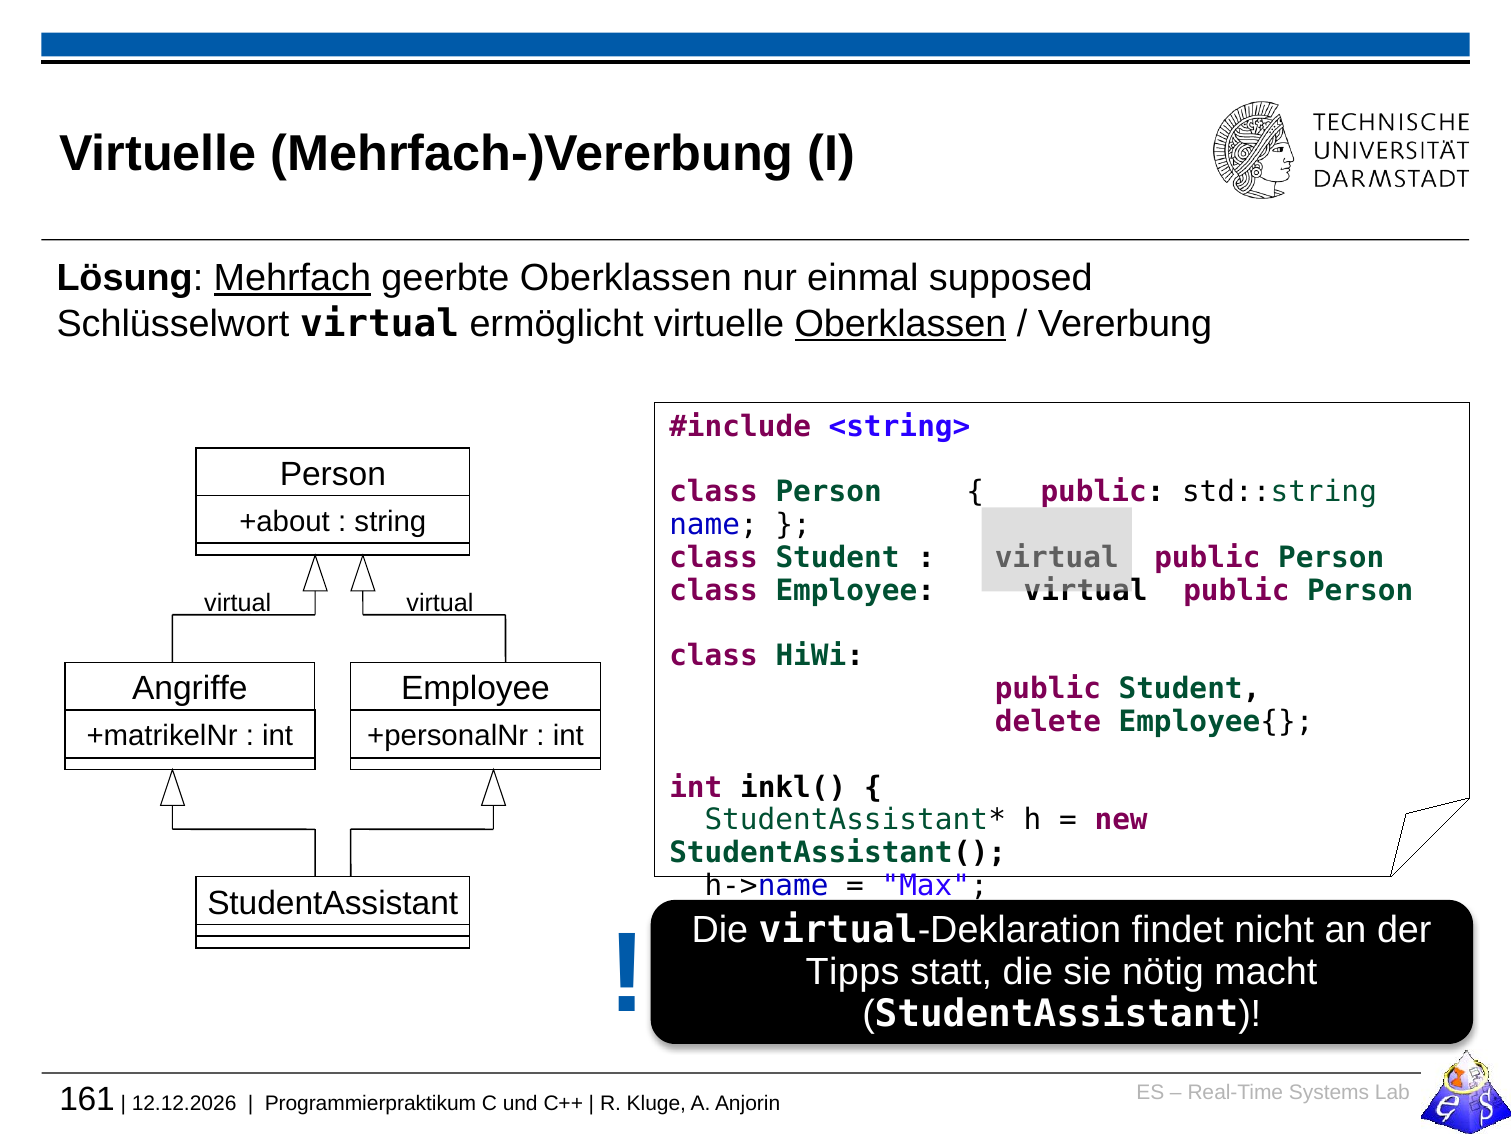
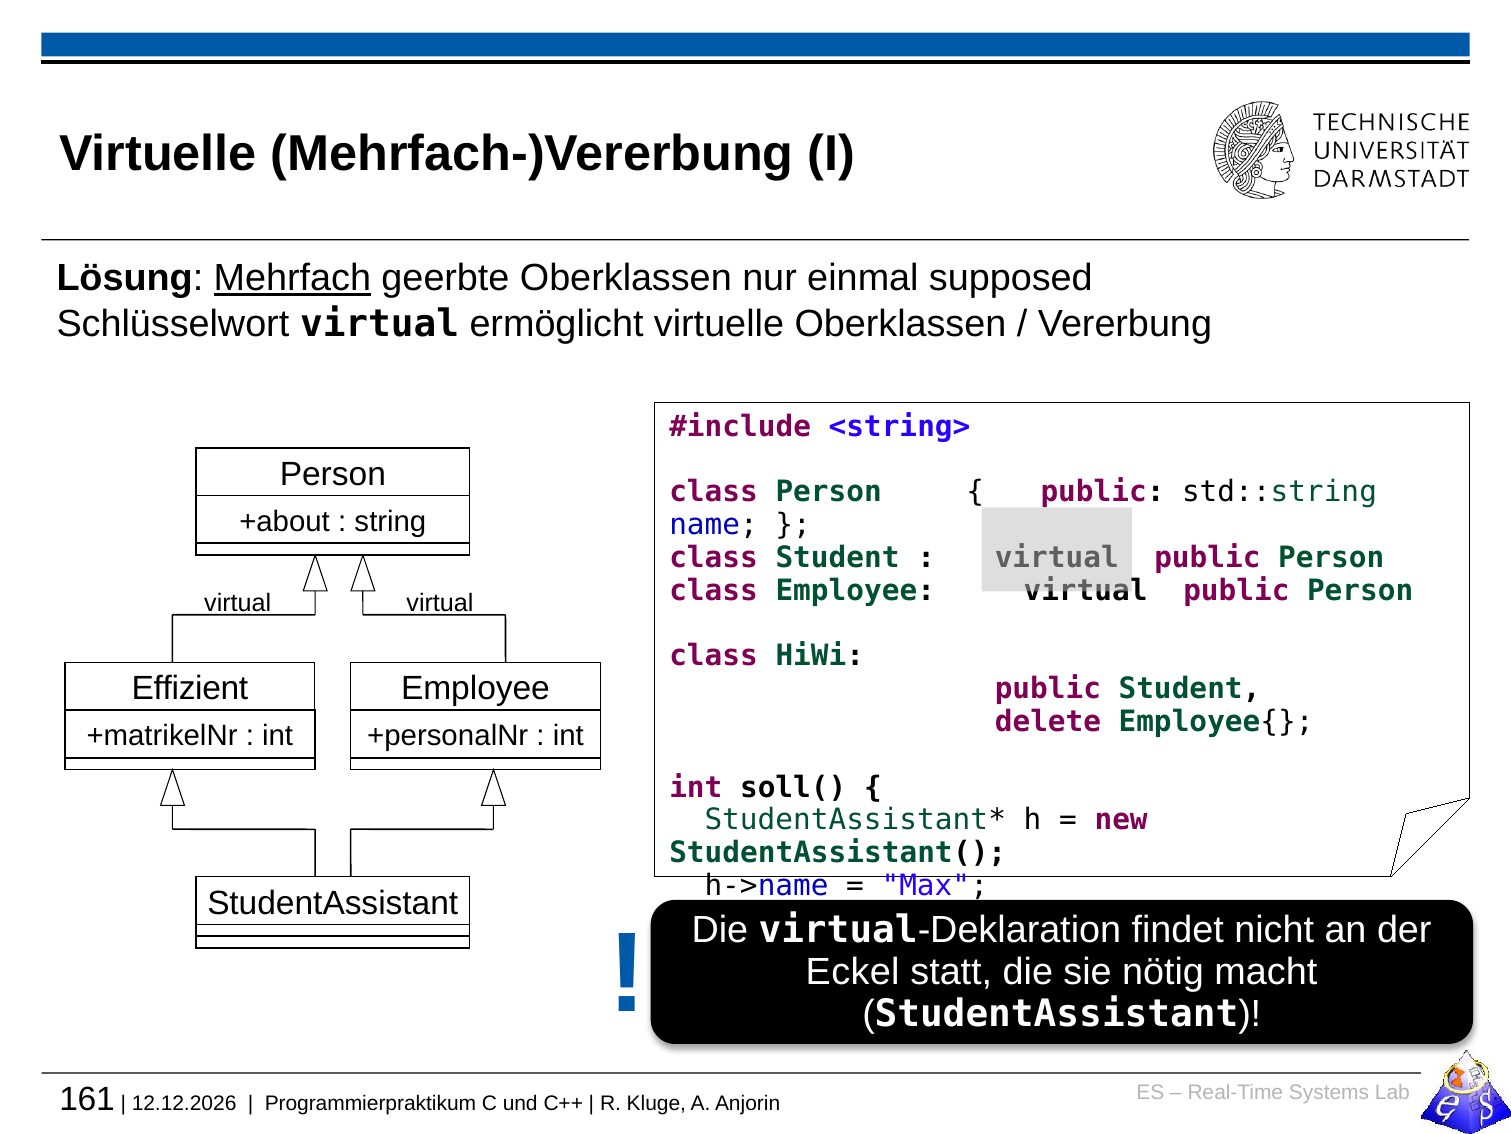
Oberklassen underline: present -> none (900, 323)
Angriffe: Angriffe -> Effizient (190, 688)
inkl(: inkl( -> soll( (793, 787)
Tipps: Tipps -> Eckel (853, 971)
